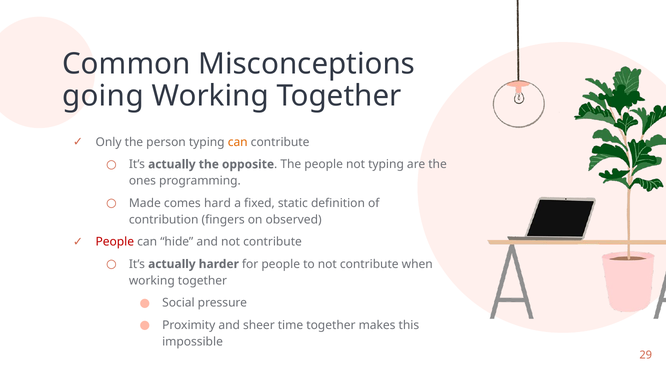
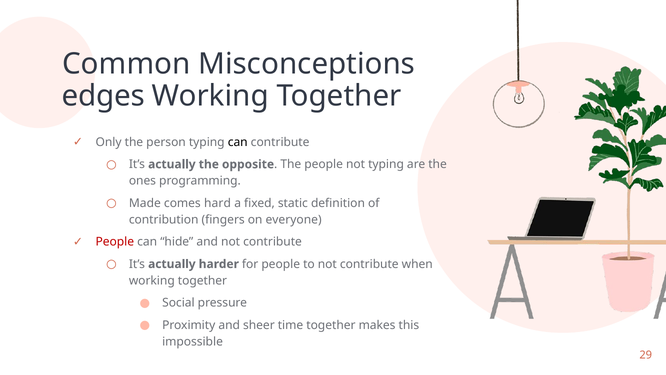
going: going -> edges (103, 96)
can colour: orange -> black (238, 142)
observed: observed -> everyone (294, 220)
